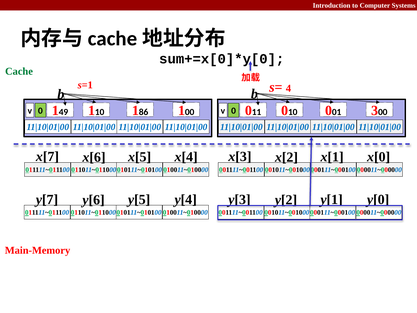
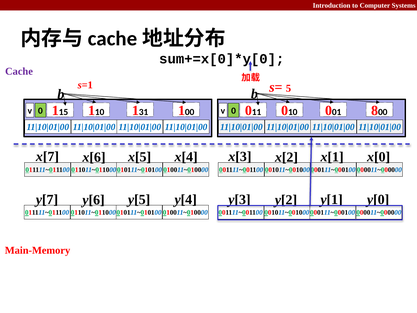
Cache colour: green -> purple (19, 71)
4: 4 -> 5 (288, 88)
86: 86 -> 31 (144, 112)
49: 49 -> 15 (63, 112)
3: 3 -> 8 (375, 110)
